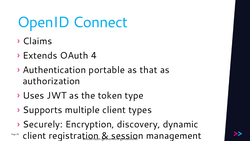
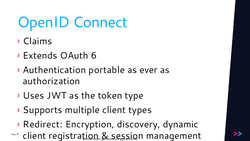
4: 4 -> 6 (94, 55)
that: that -> ever (149, 70)
Securely: Securely -> Redirect (43, 124)
